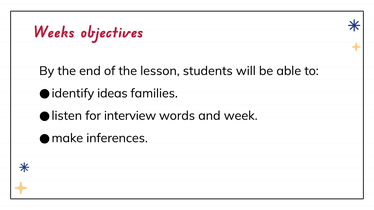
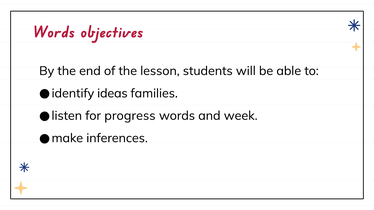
Weeks: Weeks -> Words (54, 32)
interview: interview -> progress (130, 116)
